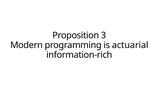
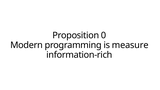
3: 3 -> 0 (104, 35)
actuarial: actuarial -> measure (130, 45)
